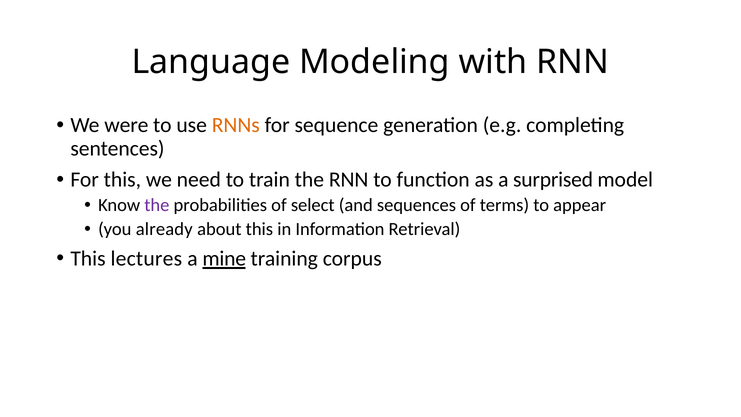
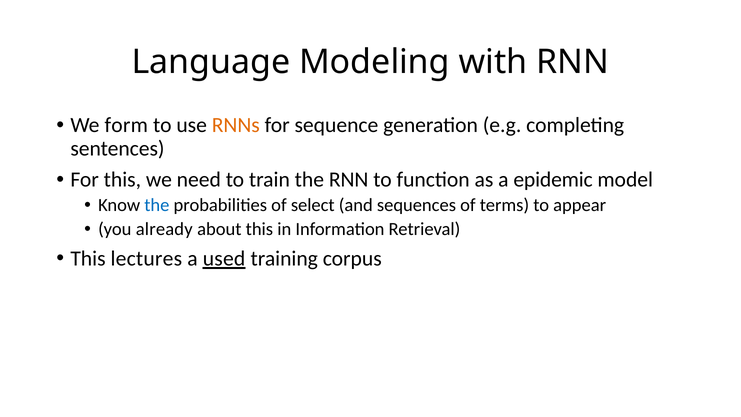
were: were -> form (126, 125)
surprised: surprised -> epidemic (553, 180)
the colour: purple -> blue (157, 205)
mine: mine -> used (224, 258)
